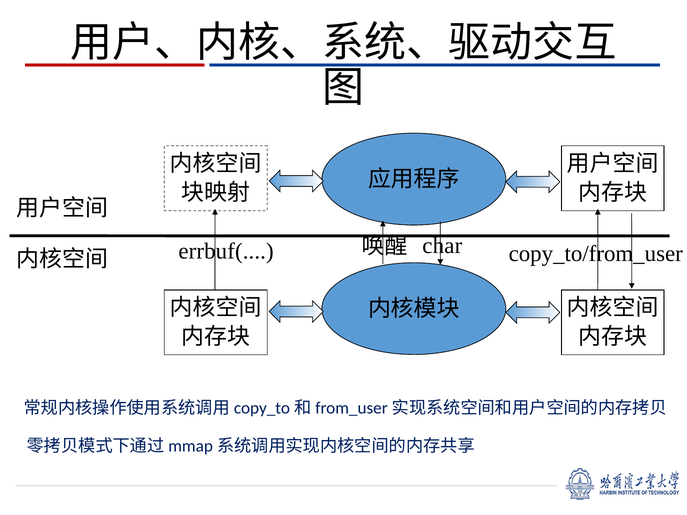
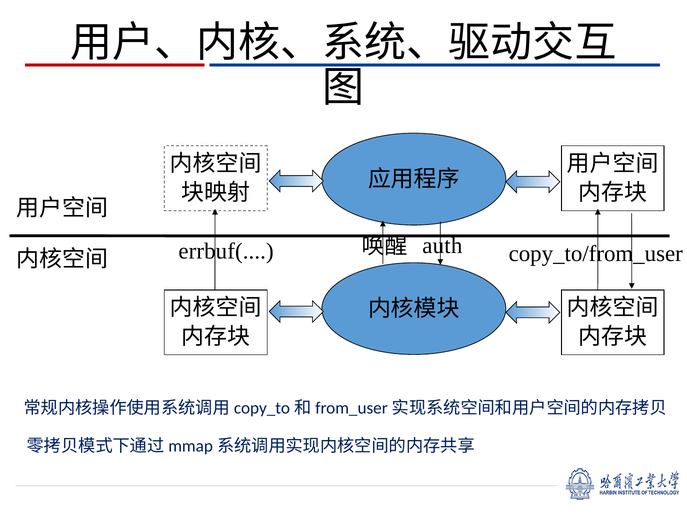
char: char -> auth (442, 246)
